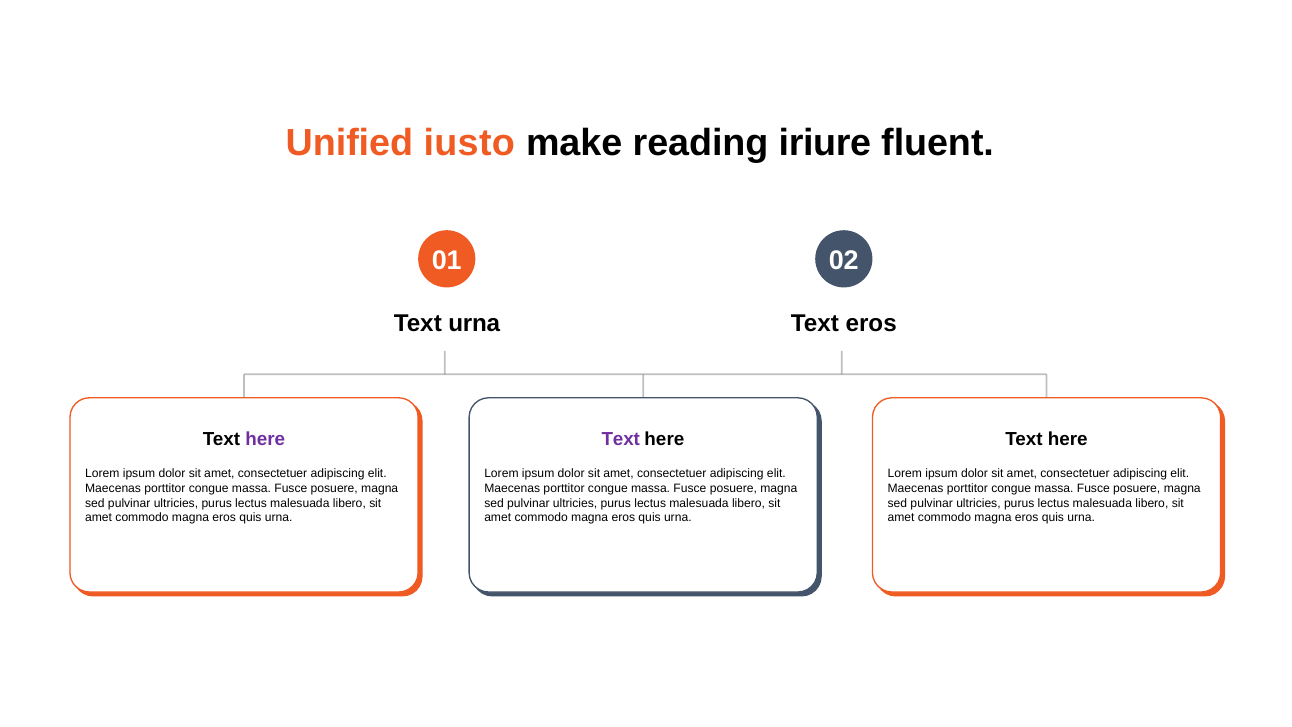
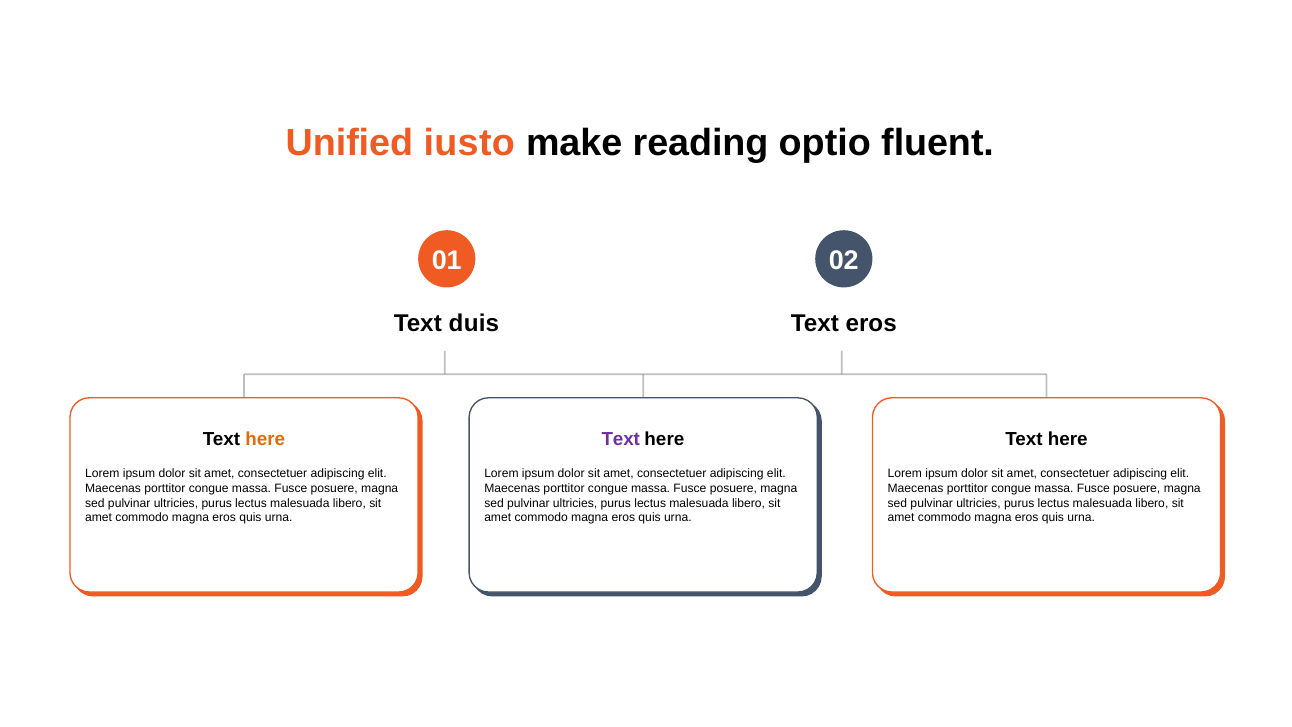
iriure: iriure -> optio (825, 143)
Text urna: urna -> duis (474, 324)
here colour: purple -> orange (265, 439)
